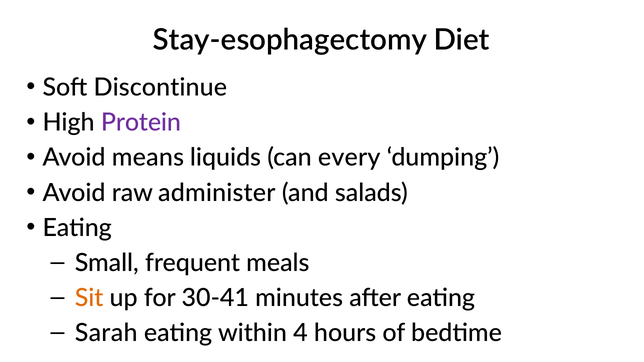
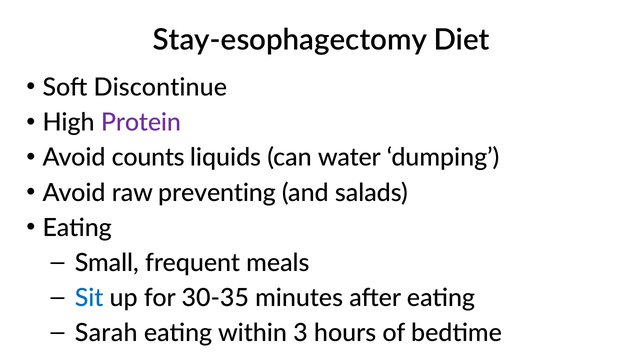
means: means -> counts (148, 158)
every: every -> water (349, 158)
administer: administer -> preventing (217, 193)
Sit colour: orange -> blue (89, 298)
30-41: 30-41 -> 30-35 (215, 298)
4: 4 -> 3 (300, 333)
